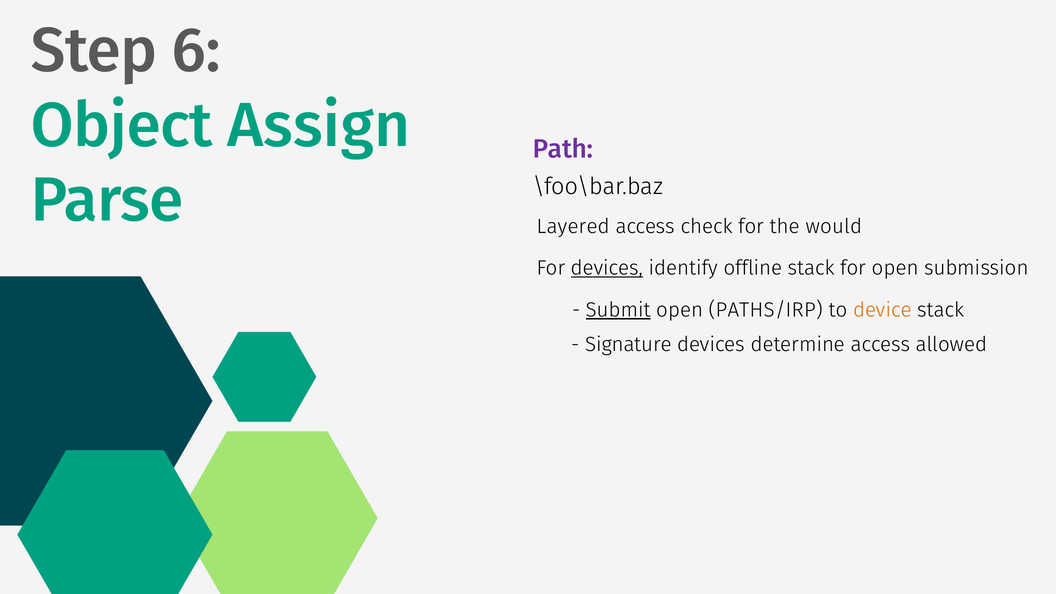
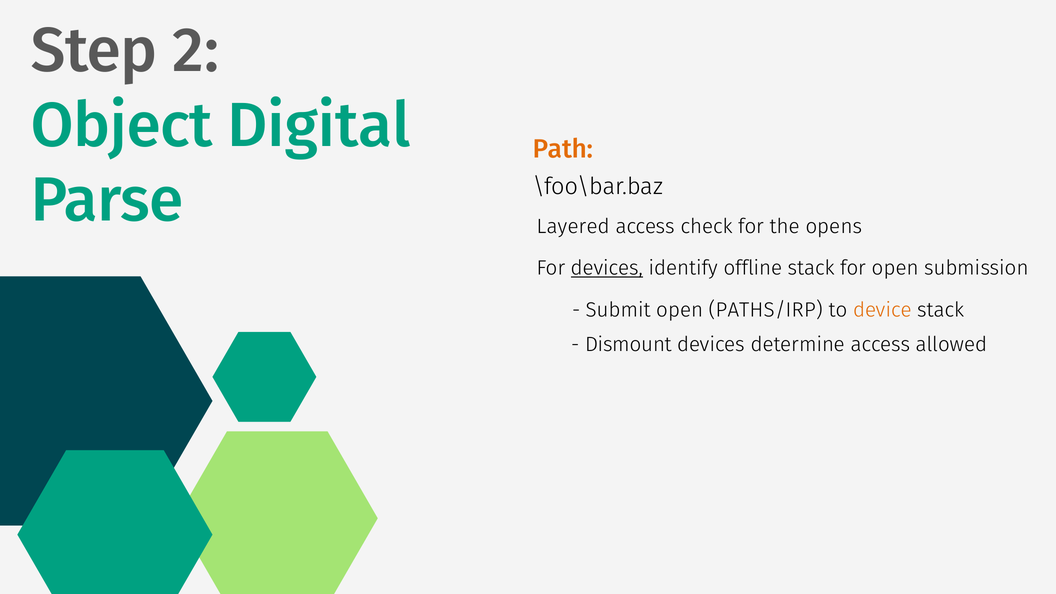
6: 6 -> 2 (196, 51)
Assign: Assign -> Digital (319, 126)
Path colour: purple -> orange (563, 149)
would: would -> opens (834, 227)
Submit underline: present -> none (618, 310)
Signature: Signature -> Dismount (628, 345)
